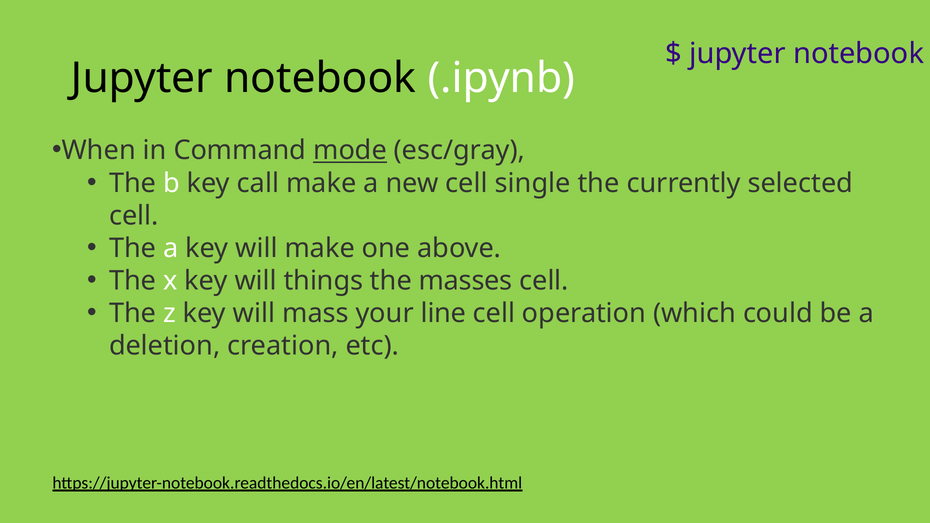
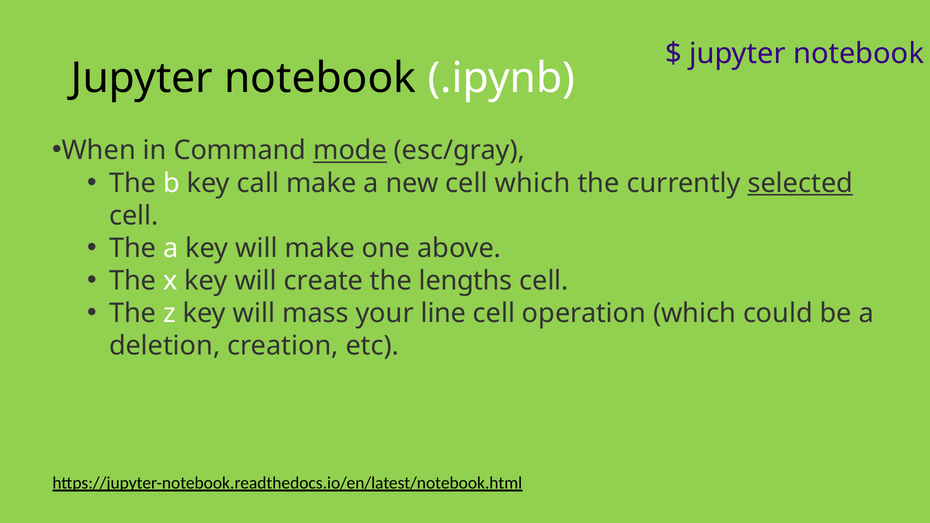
cell single: single -> which (533, 183)
selected underline: none -> present (800, 183)
things: things -> create (323, 281)
masses: masses -> lengths (466, 281)
